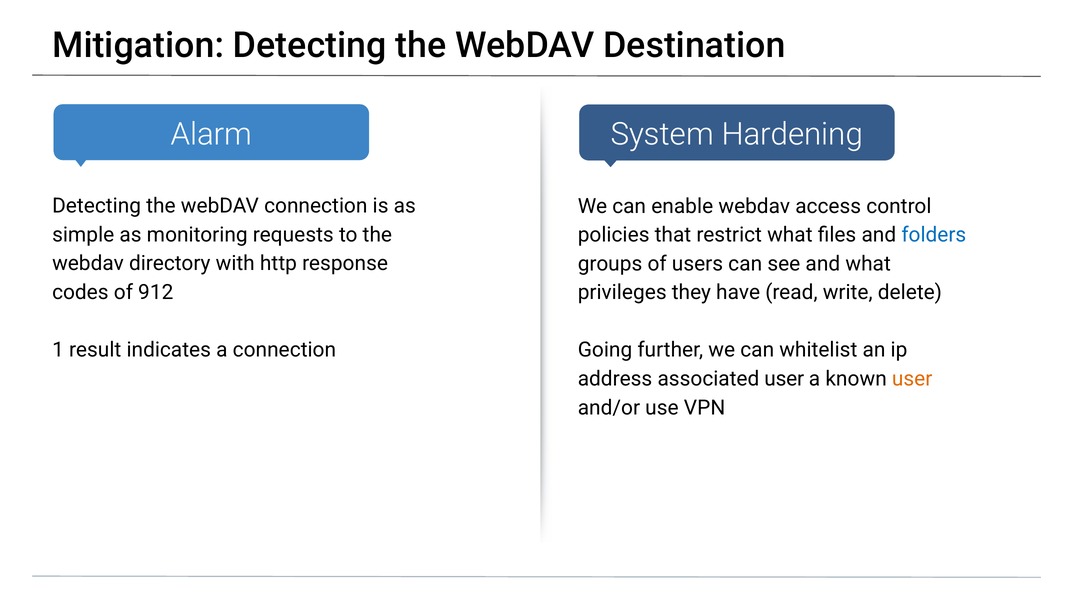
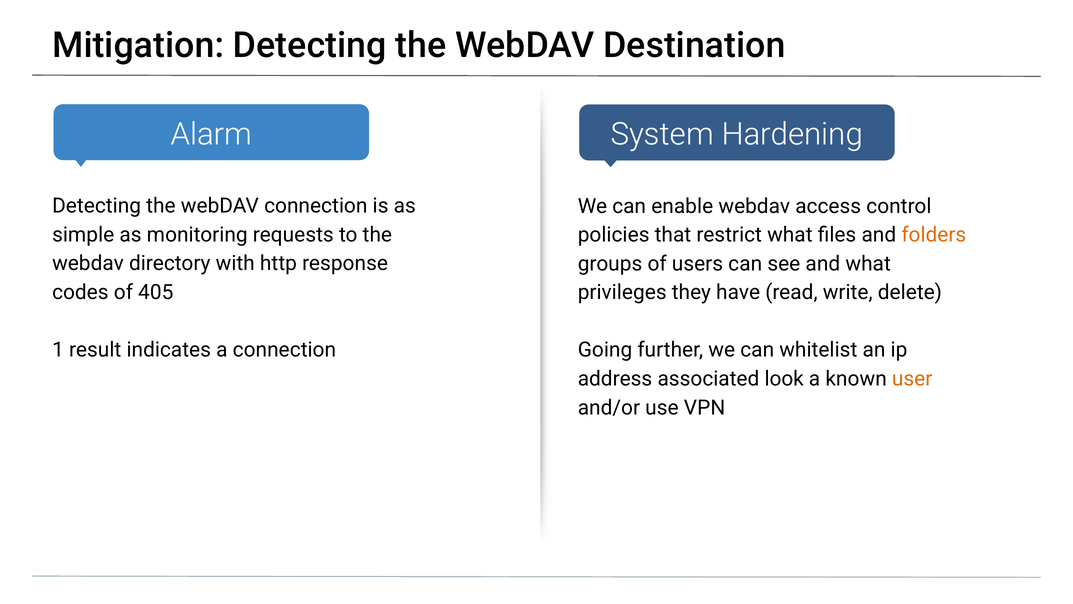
folders colour: blue -> orange (934, 235)
912: 912 -> 405 (156, 292)
associated user: user -> look (784, 379)
